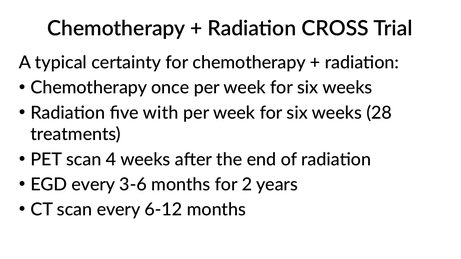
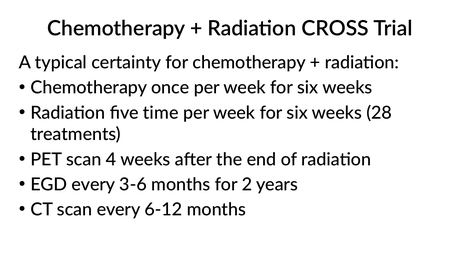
with: with -> time (161, 113)
